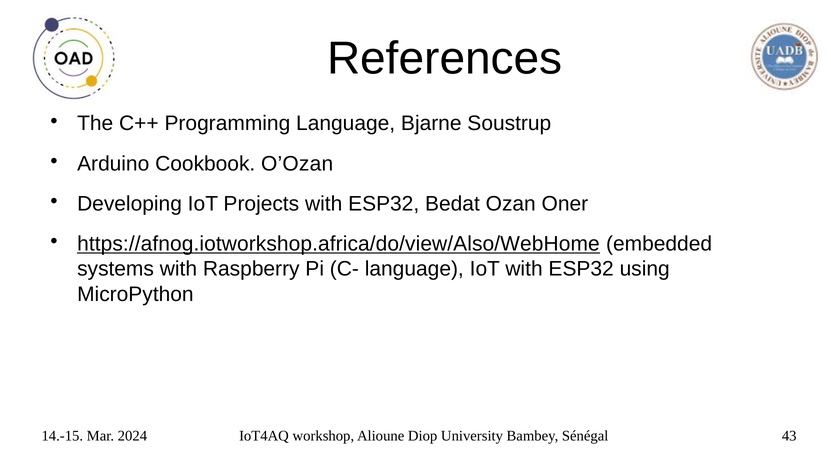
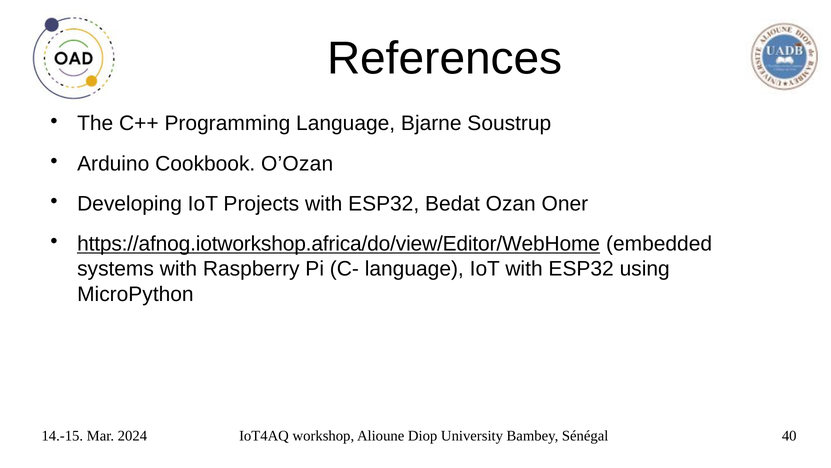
https://afnog.iotworkshop.africa/do/view/Also/WebHome: https://afnog.iotworkshop.africa/do/view/Also/WebHome -> https://afnog.iotworkshop.africa/do/view/Editor/WebHome (339, 243)
43: 43 -> 40 (789, 436)
